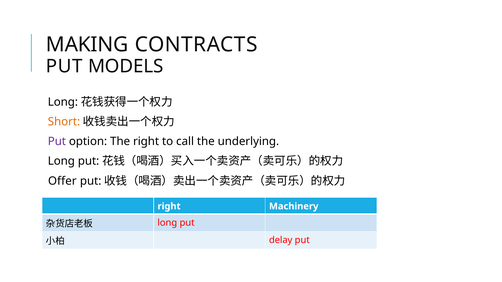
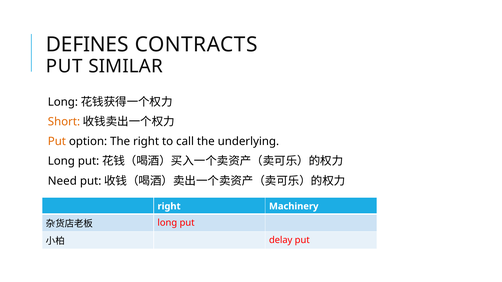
MAKING: MAKING -> DEFINES (87, 45)
MODELS: MODELS -> SIMILAR (126, 66)
Put colour: purple -> orange (57, 142)
Offer: Offer -> Need (62, 181)
